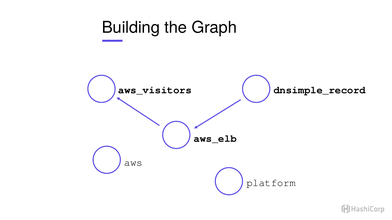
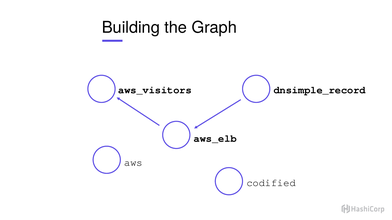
platform: platform -> codified (271, 183)
